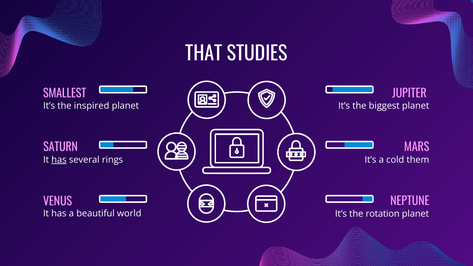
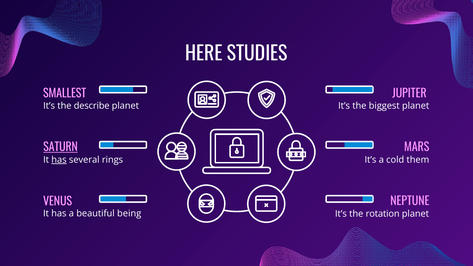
THAT: THAT -> HERE (204, 54)
inspired: inspired -> describe (92, 106)
SATURN underline: none -> present (61, 147)
world: world -> being (129, 214)
